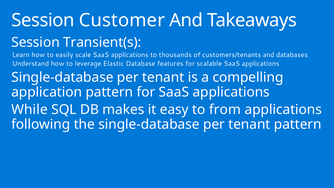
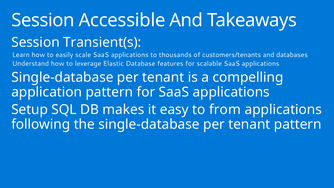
Customer: Customer -> Accessible (122, 20)
While: While -> Setup (30, 109)
